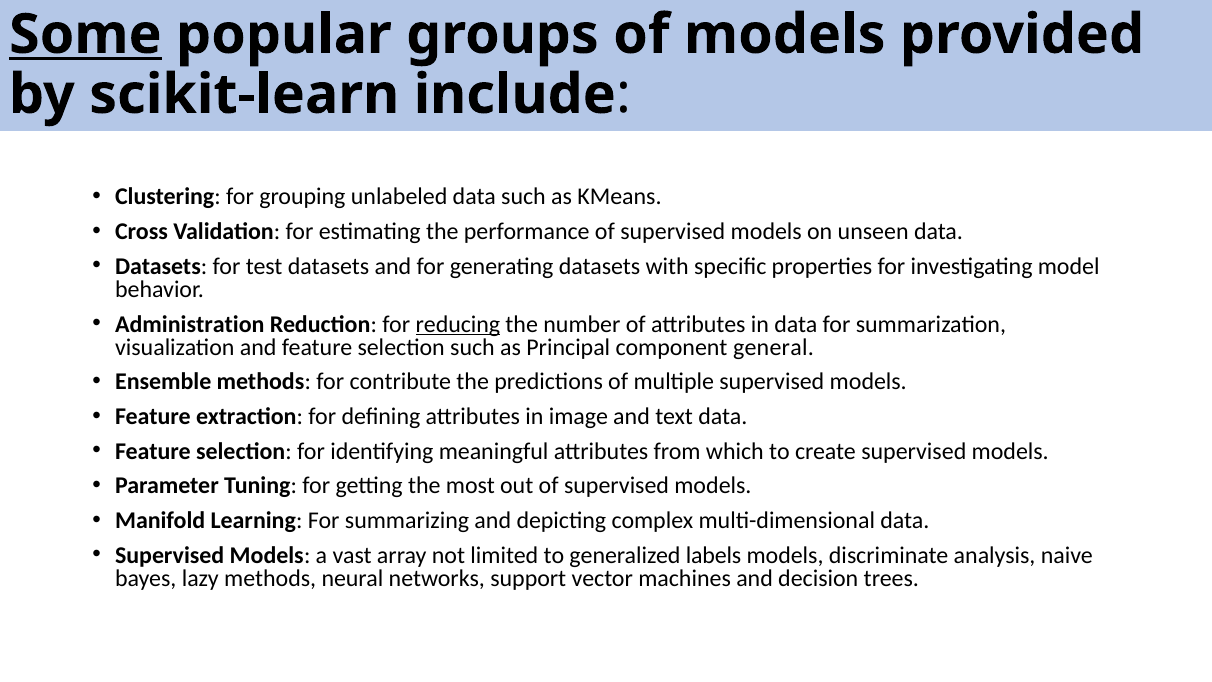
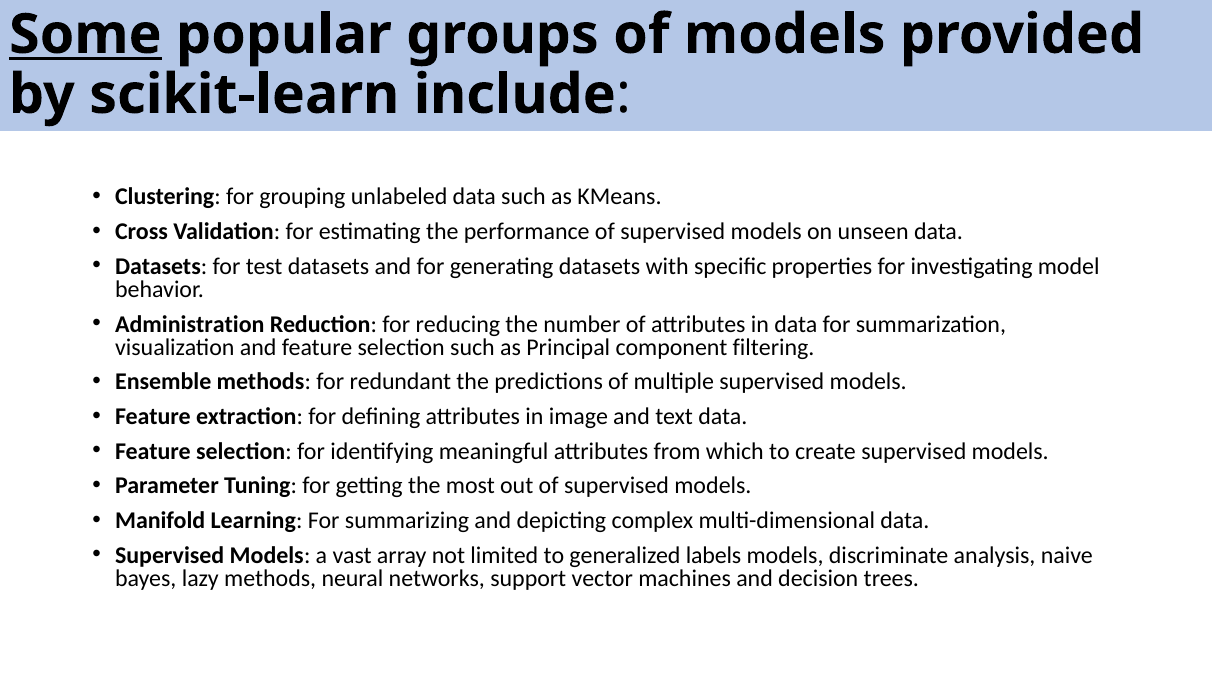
reducing underline: present -> none (458, 324)
general: general -> filtering (774, 347)
contribute: contribute -> redundant (400, 382)
